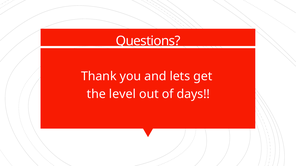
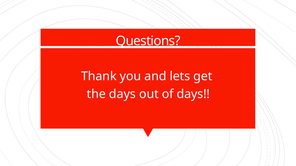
the level: level -> days (122, 94)
